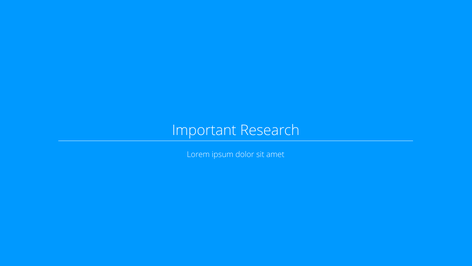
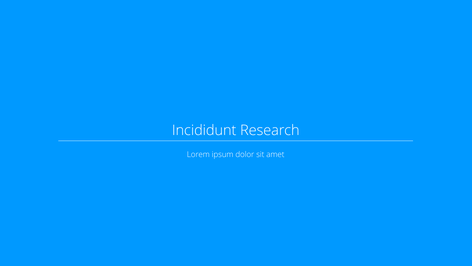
Important: Important -> Incididunt (204, 130)
